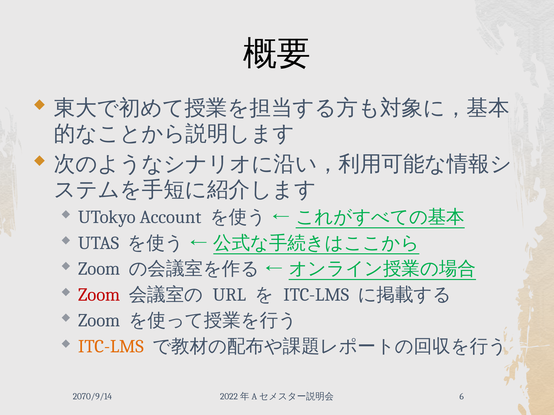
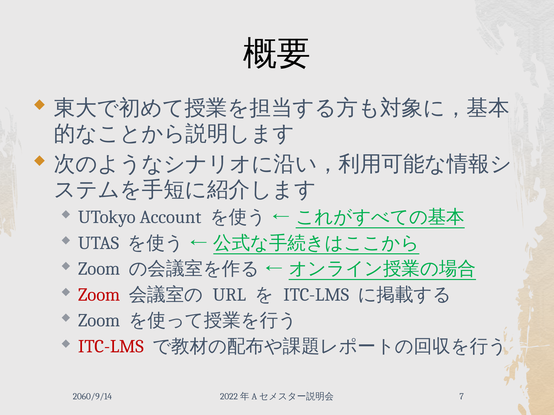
ITC-LMS colour: orange -> red (111, 347)
2070/9/14: 2070/9/14 -> 2060/9/14 (92, 397)
6: 6 -> 7 (462, 397)
